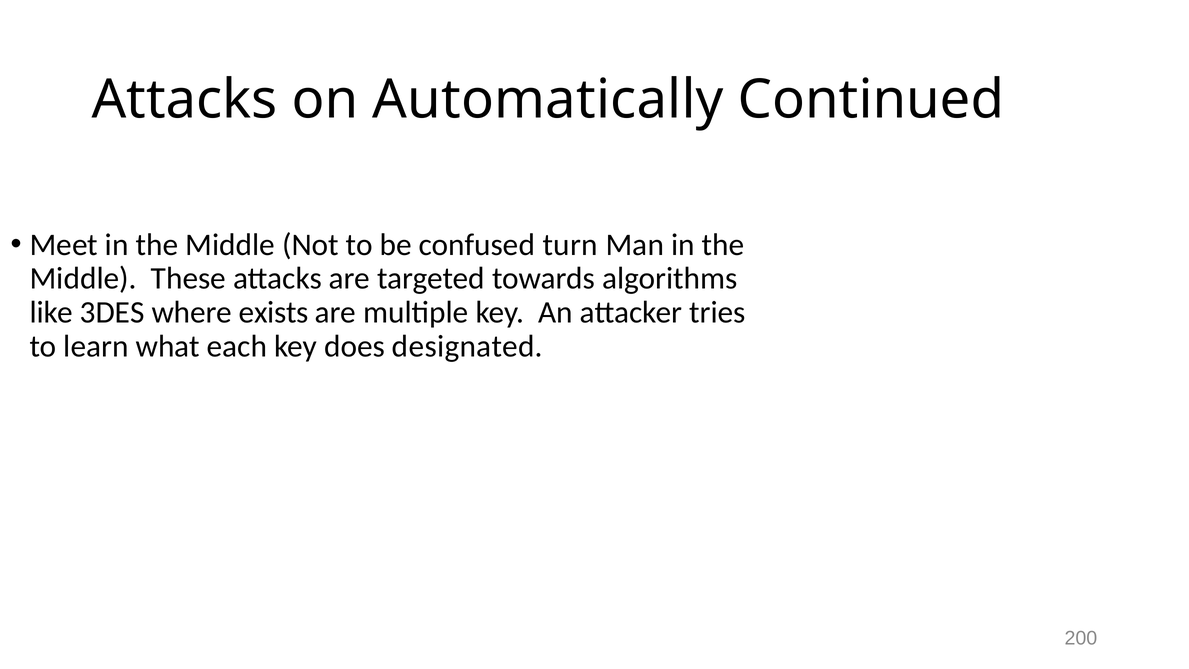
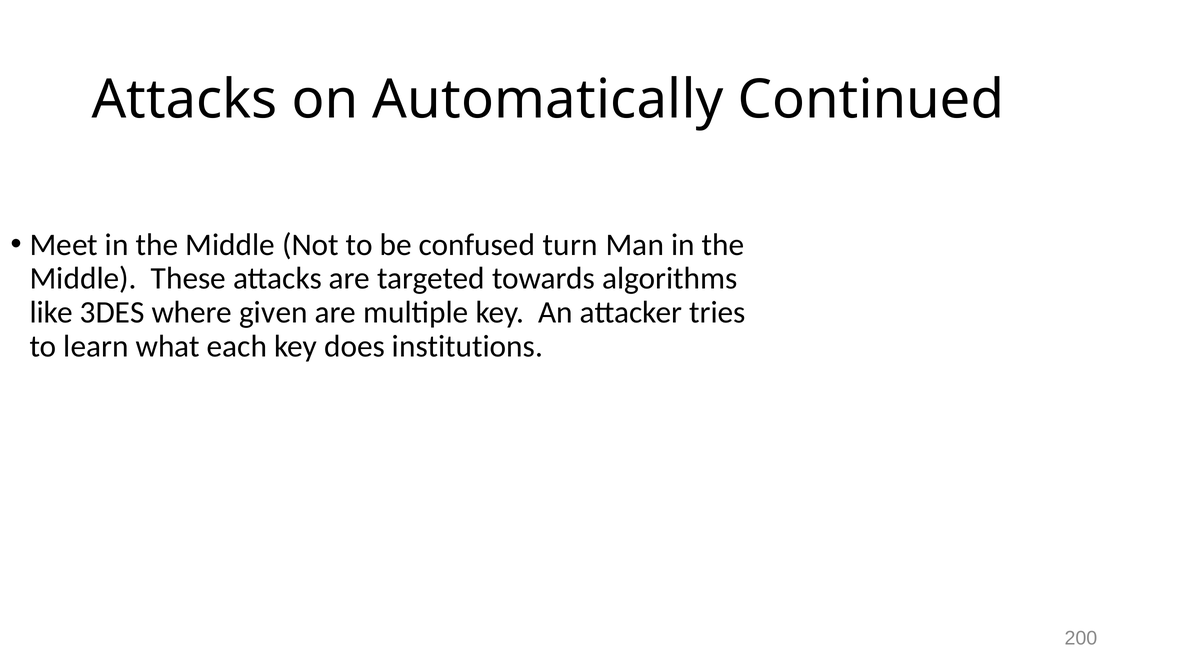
exists: exists -> given (273, 312)
designated: designated -> institutions (468, 346)
